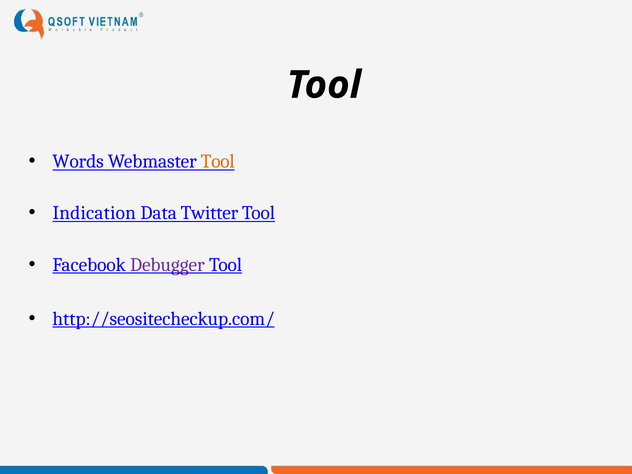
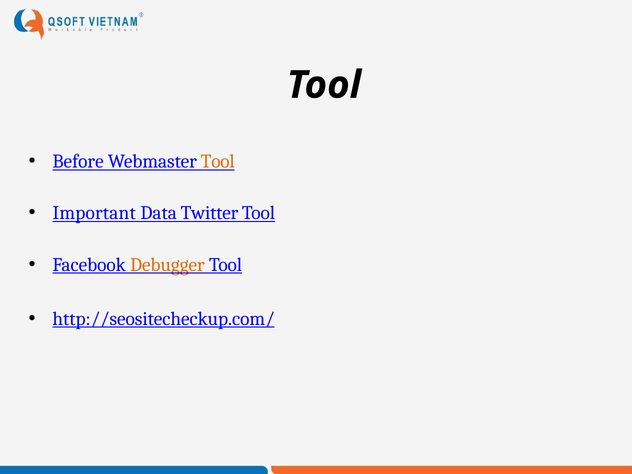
Words: Words -> Before (78, 161)
Indication: Indication -> Important (94, 213)
Debugger colour: purple -> orange (167, 265)
